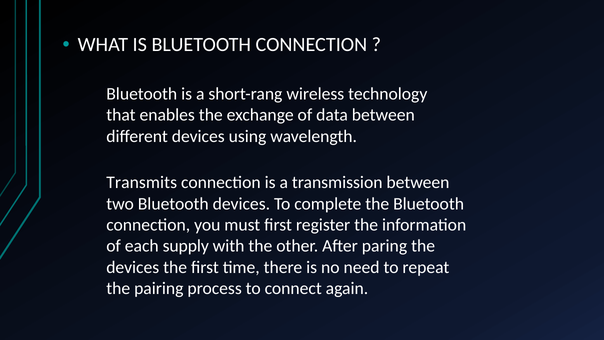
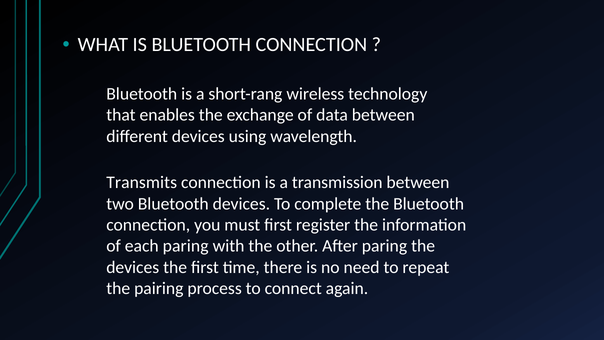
each supply: supply -> paring (186, 246)
